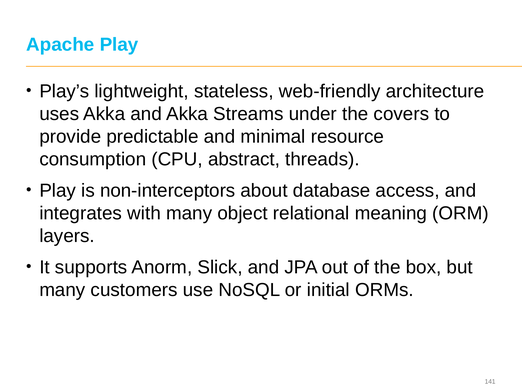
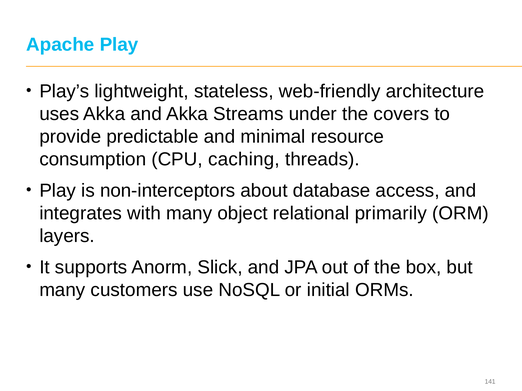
abstract: abstract -> caching (244, 160)
meaning: meaning -> primarily (391, 214)
